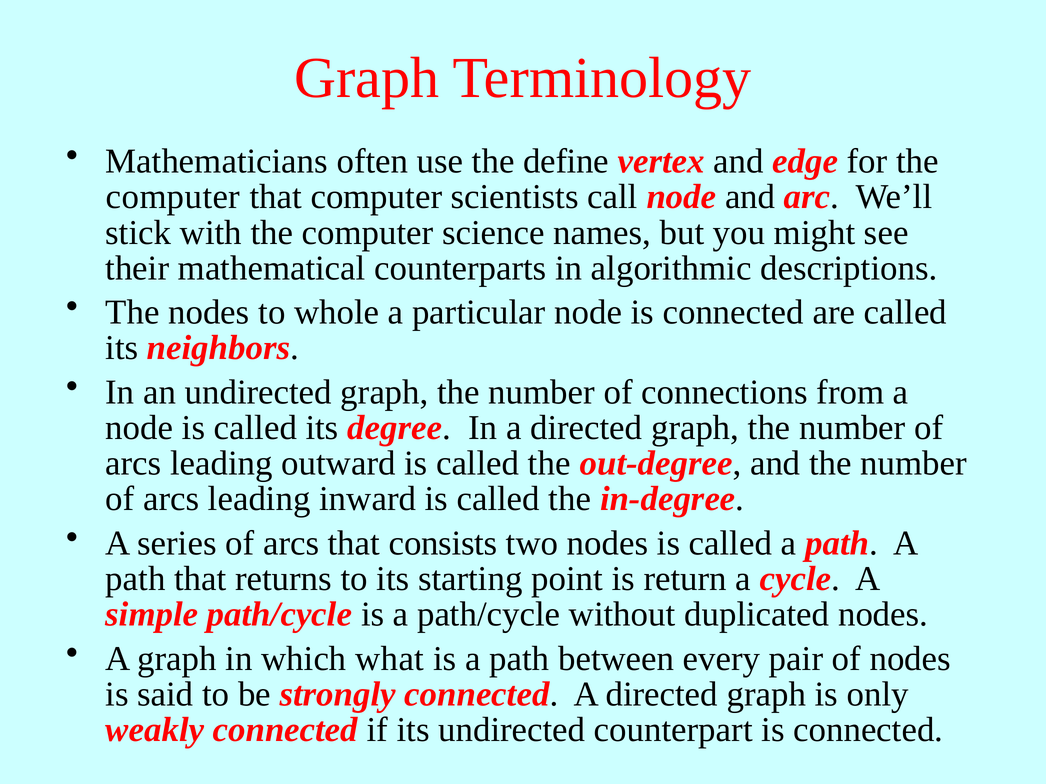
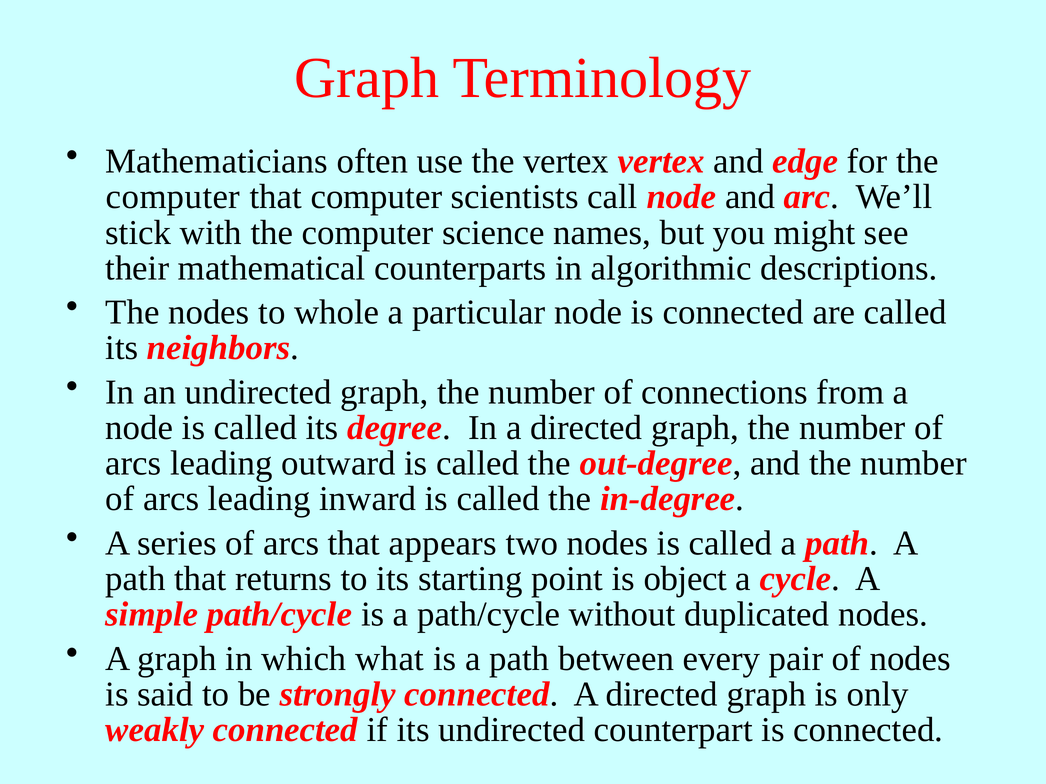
the define: define -> vertex (566, 162)
consists: consists -> appears (443, 544)
return: return -> object (685, 579)
